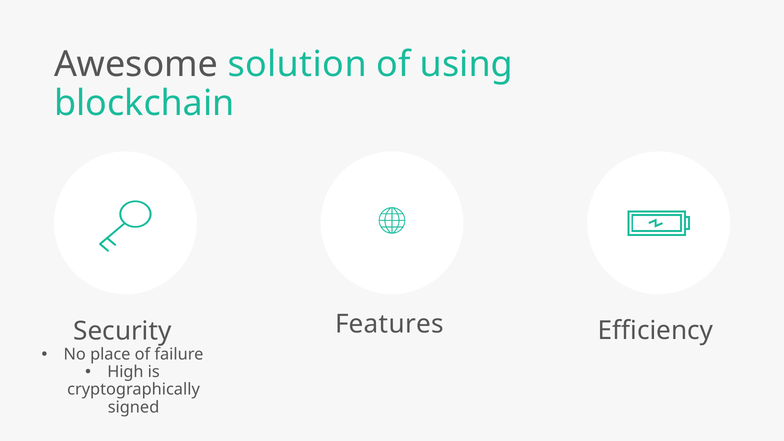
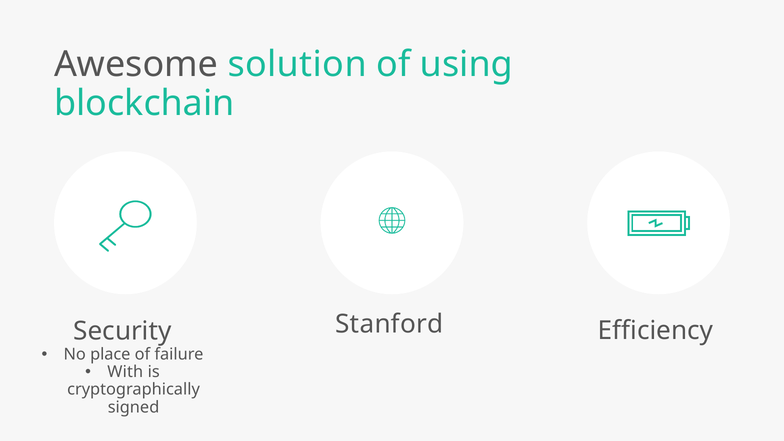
Features: Features -> Stanford (389, 324)
High: High -> With (125, 372)
